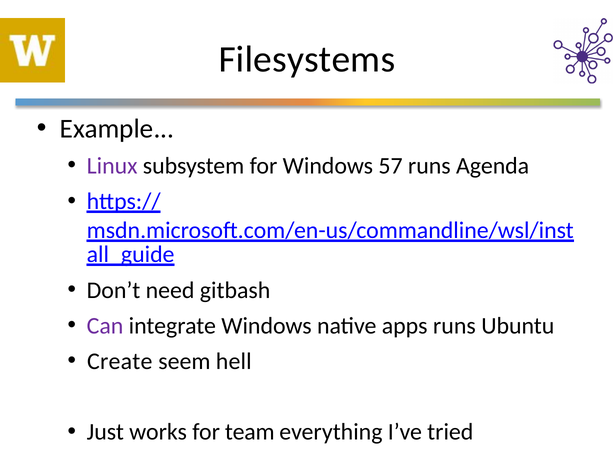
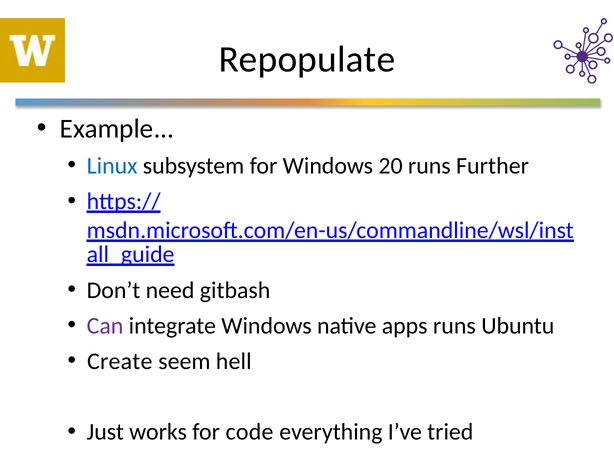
Filesystems: Filesystems -> Repopulate (307, 59)
Linux colour: purple -> blue (112, 166)
57: 57 -> 20 (391, 166)
Agenda: Agenda -> Further (493, 166)
team: team -> code (250, 433)
